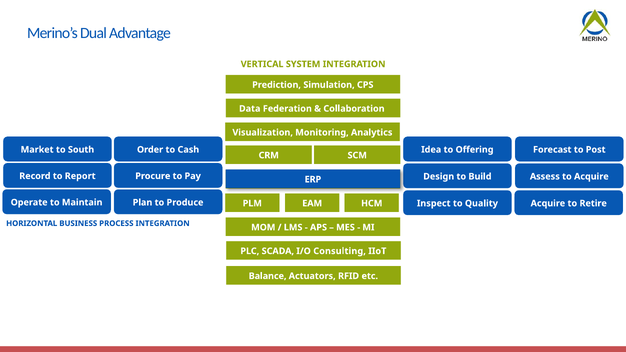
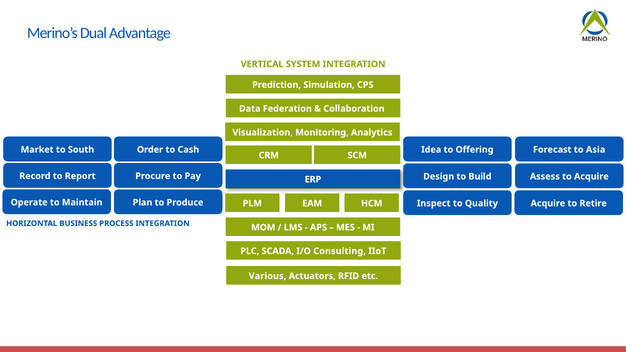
Post: Post -> Asia (596, 150)
Balance: Balance -> Various (268, 276)
